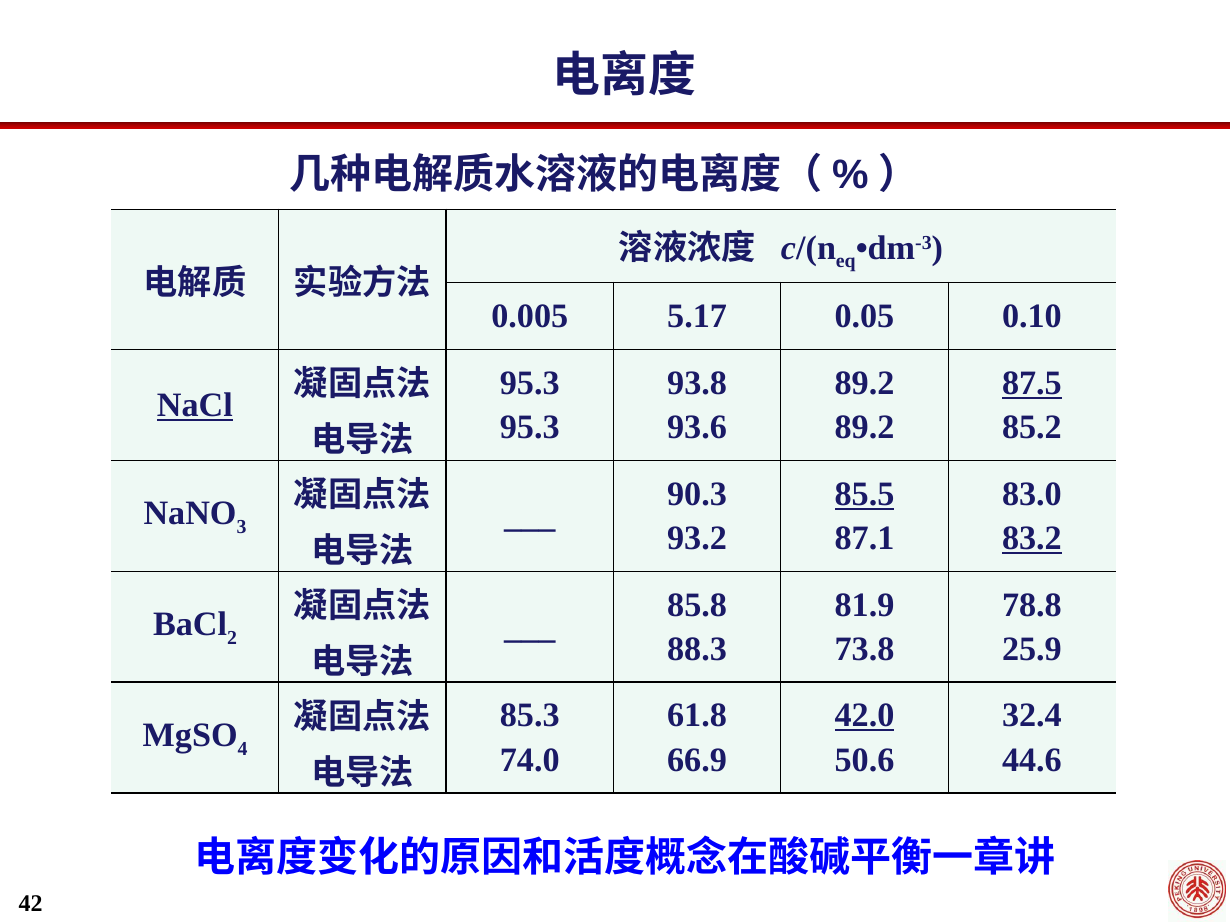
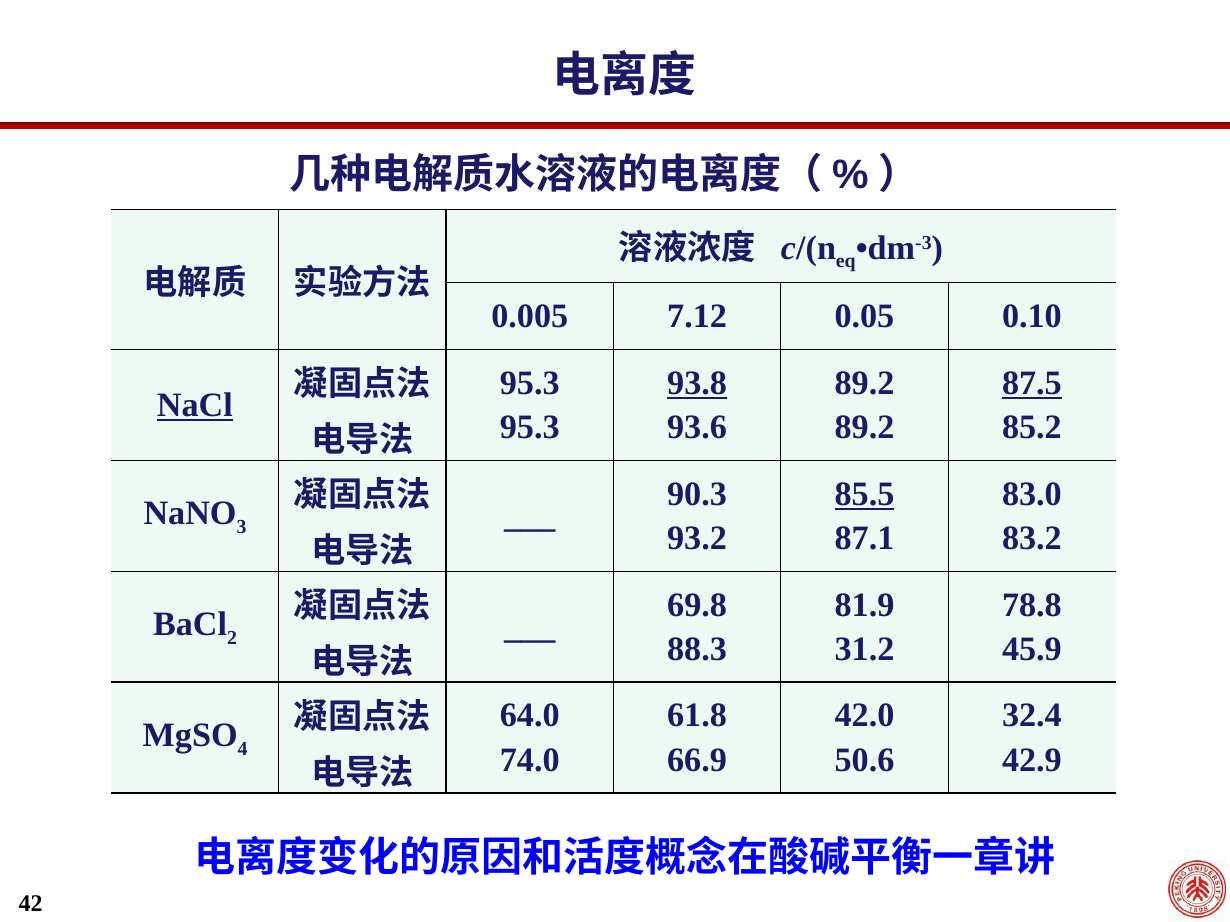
5.17: 5.17 -> 7.12 (697, 316)
93.8 underline: none -> present (697, 383)
83.2 underline: present -> none (1032, 539)
85.8: 85.8 -> 69.8 (697, 605)
73.8: 73.8 -> 31.2 (864, 650)
25.9: 25.9 -> 45.9 (1032, 650)
85.3: 85.3 -> 64.0 (530, 716)
42.0 underline: present -> none (864, 716)
44.6: 44.6 -> 42.9 (1032, 761)
